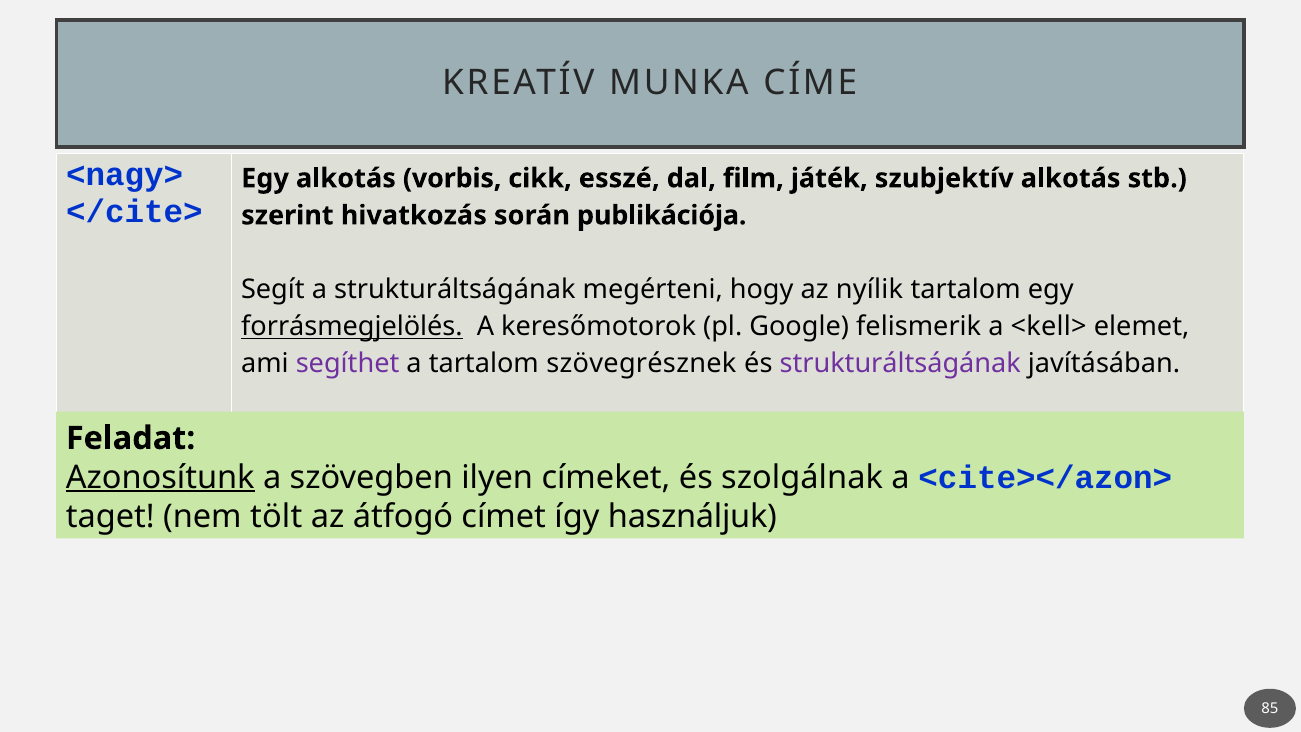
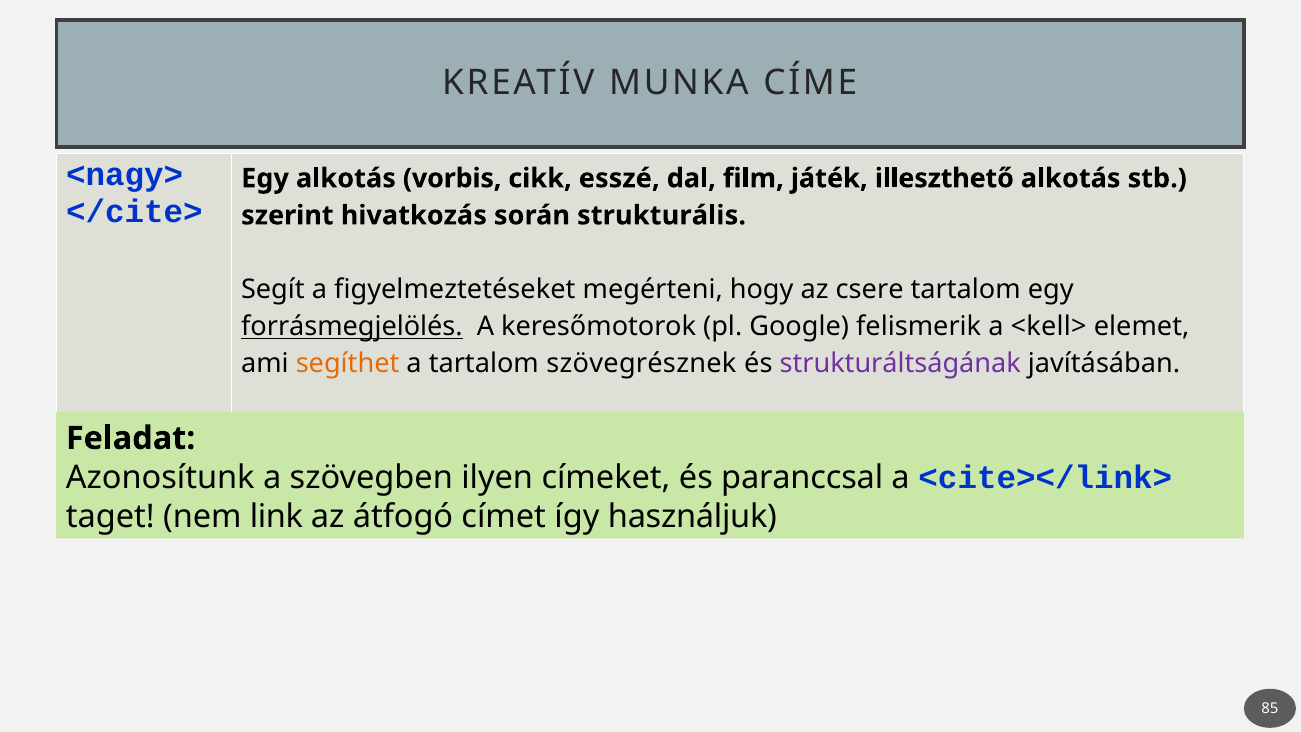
szubjektív: szubjektív -> illeszthető (944, 178)
publikációja: publikációja -> strukturális (662, 215)
a strukturáltságának: strukturáltságának -> figyelmeztetéseket (455, 290)
nyílik: nyílik -> csere (870, 290)
segíthet colour: purple -> orange (348, 364)
Azonosítunk underline: present -> none (160, 477)
szolgálnak: szolgálnak -> paranccsal (802, 477)
<cite></azon>: <cite></azon> -> <cite></link> (1045, 477)
tölt: tölt -> link (276, 516)
